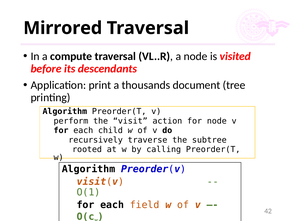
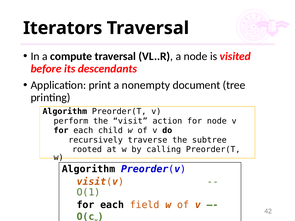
Mirrored: Mirrored -> Iterators (63, 28)
thousands: thousands -> nonempty (146, 85)
